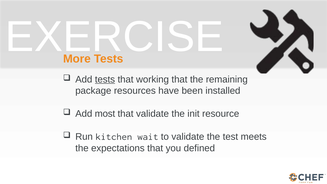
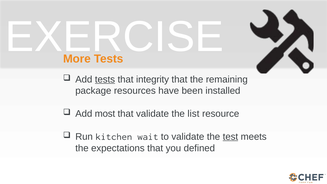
working: working -> integrity (153, 79)
init: init -> list (193, 114)
test underline: none -> present (230, 137)
